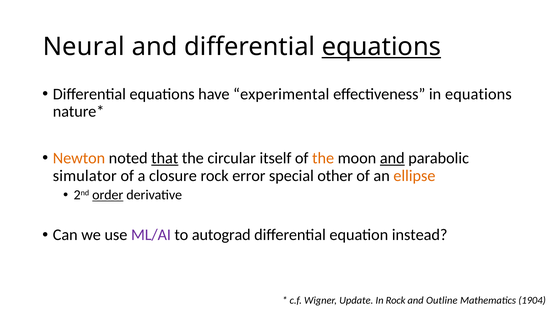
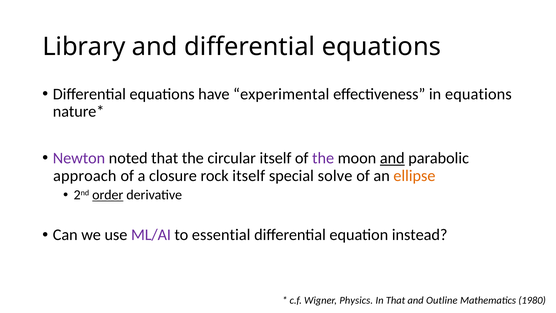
Neural: Neural -> Library (84, 47)
equations underline: present -> none (381, 47)
Newton colour: orange -> purple (79, 158)
that underline: present -> none (165, 158)
the colour: orange -> purple (323, 158)
simulator: simulator -> approach (85, 176)
rock error: error -> itself (249, 176)
other: other -> solve (335, 176)
autograd: autograd -> essential (221, 235)
Update: Update -> Physics (356, 300)
In Rock: Rock -> That (396, 300)
1904: 1904 -> 1980 (532, 300)
